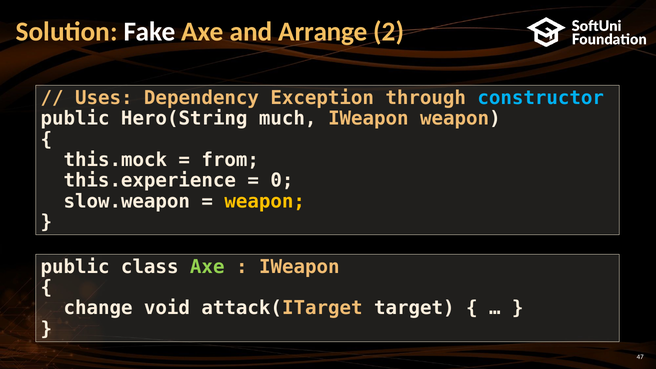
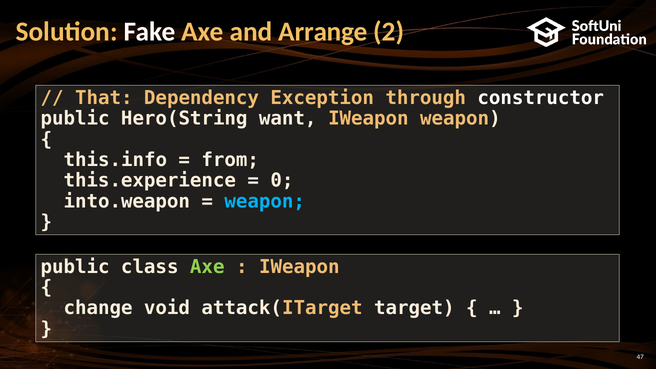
Uses: Uses -> That (104, 98)
constructor colour: light blue -> white (541, 98)
much: much -> want (288, 119)
this.mock: this.mock -> this.info (115, 160)
slow.weapon: slow.weapon -> into.weapon (127, 201)
weapon colour: yellow -> light blue (265, 201)
